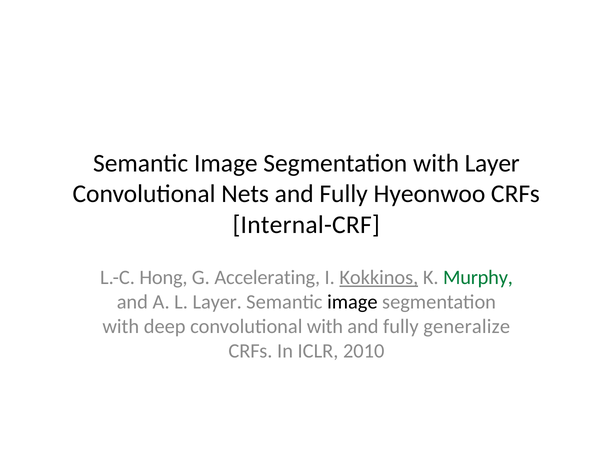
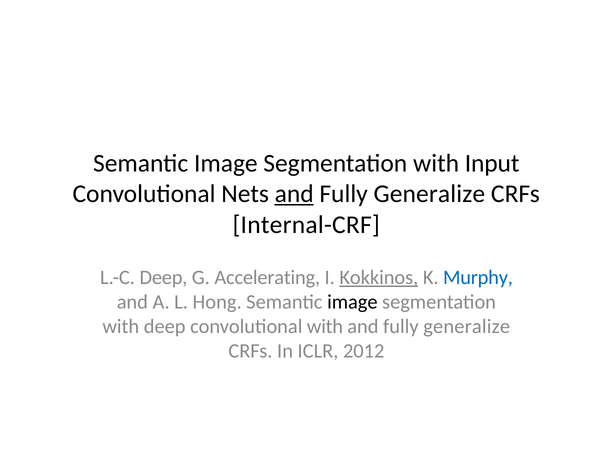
with Layer: Layer -> Input (492, 163)
and underline: none -> present (294, 194)
Hyeonwoo: Hyeonwoo -> Generalize (429, 194)
L.-C Hong: Hong -> Deep (163, 277)
Murphy colour: green -> blue (478, 277)
L Layer: Layer -> Hong (217, 302)
2010: 2010 -> 2012 (364, 351)
